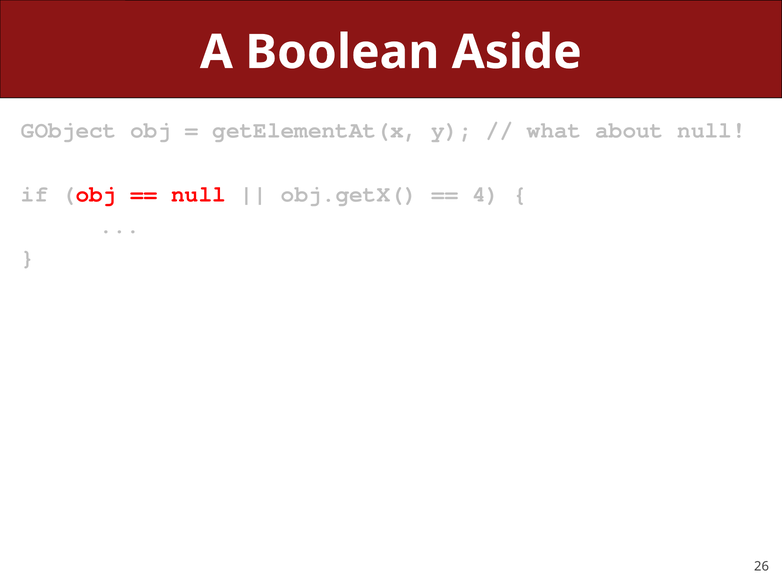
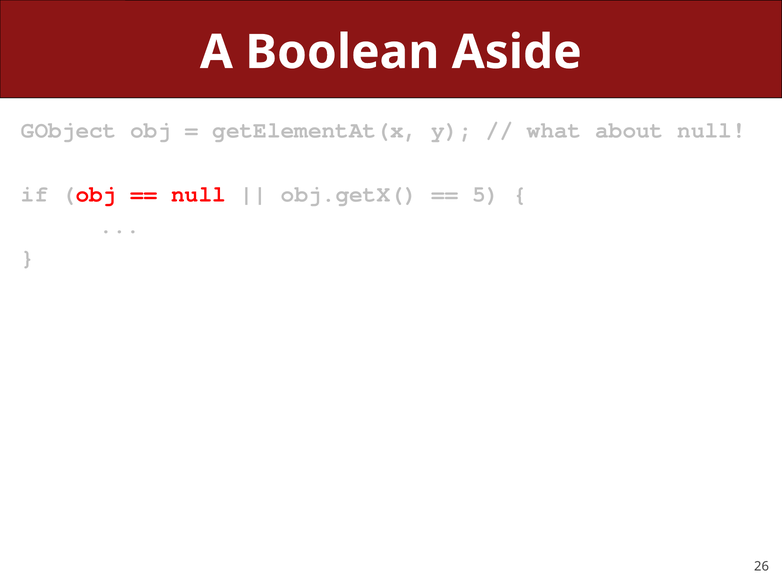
4: 4 -> 5 (486, 194)
